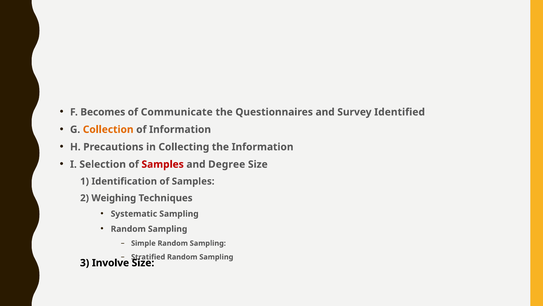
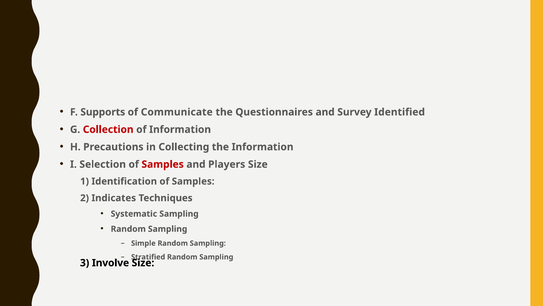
Becomes: Becomes -> Supports (103, 112)
Collection colour: orange -> red (108, 129)
Degree: Degree -> Players (227, 164)
Weighing: Weighing -> Indicates (114, 198)
